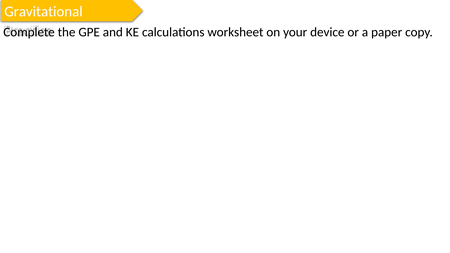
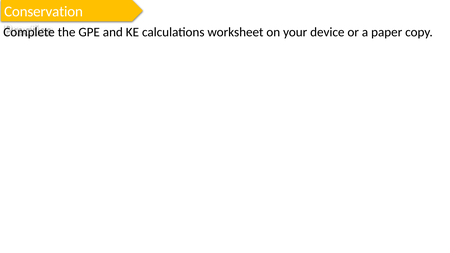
Gravitational: Gravitational -> Conservation (44, 12)
